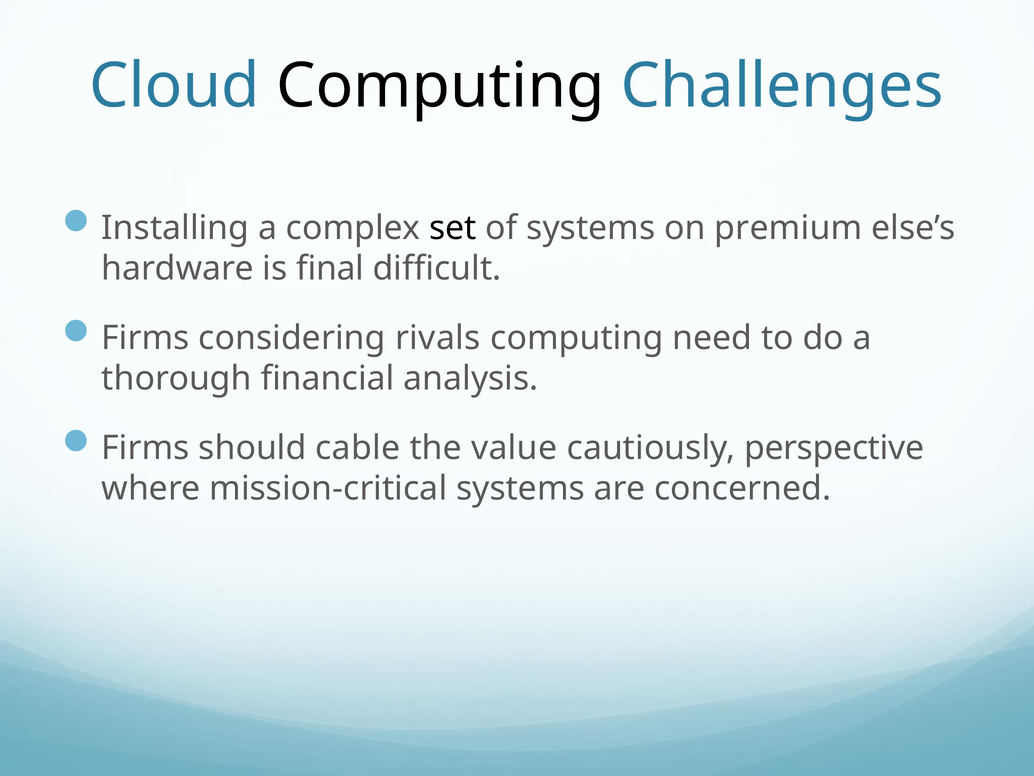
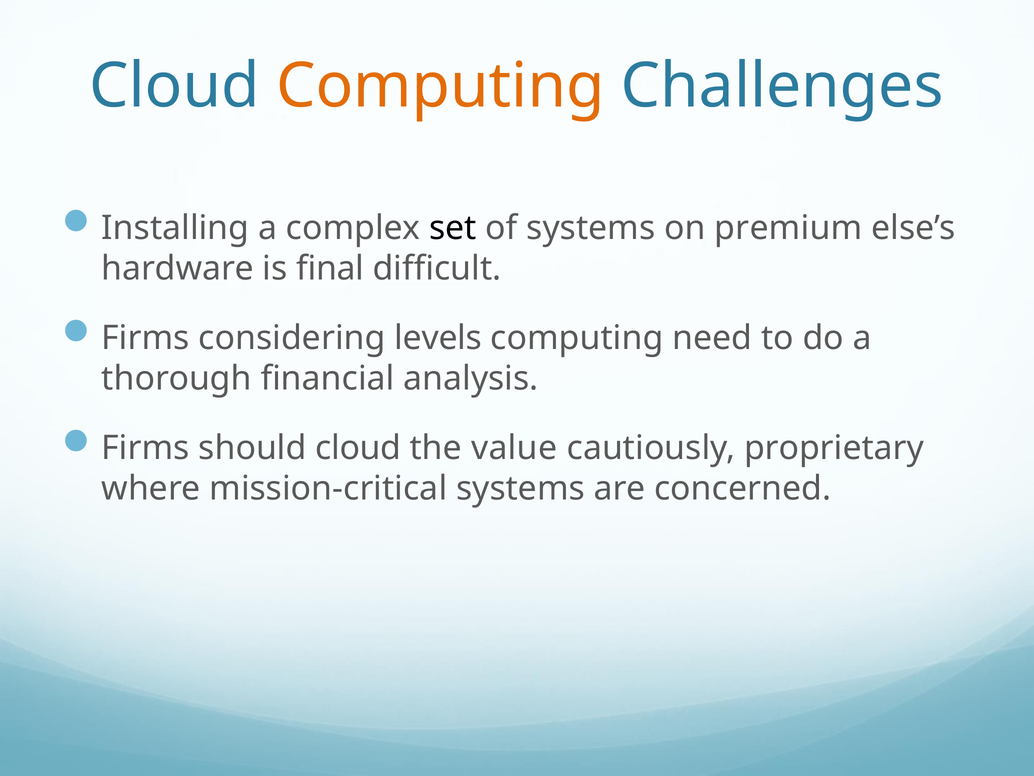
Computing colour: black -> orange (440, 86)
rivals: rivals -> levels (438, 338)
should cable: cable -> cloud (358, 448)
perspective: perspective -> proprietary (834, 448)
